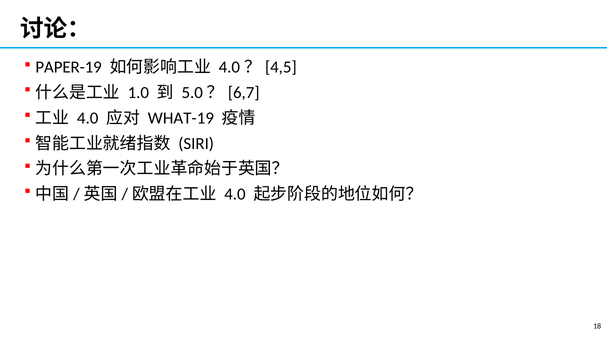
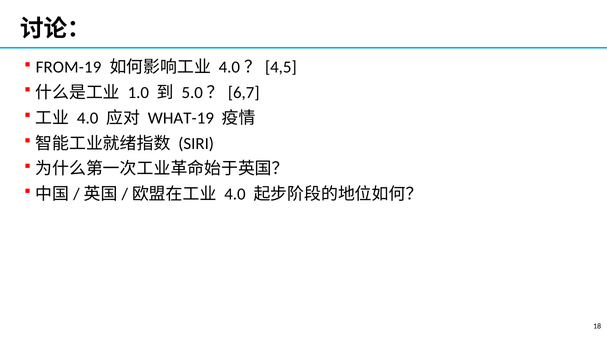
PAPER-19: PAPER-19 -> FROM-19 (68, 67)
